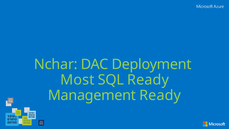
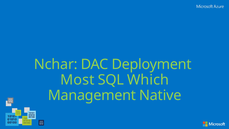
SQL Ready: Ready -> Which (148, 80)
Management Ready: Ready -> Native (160, 95)
